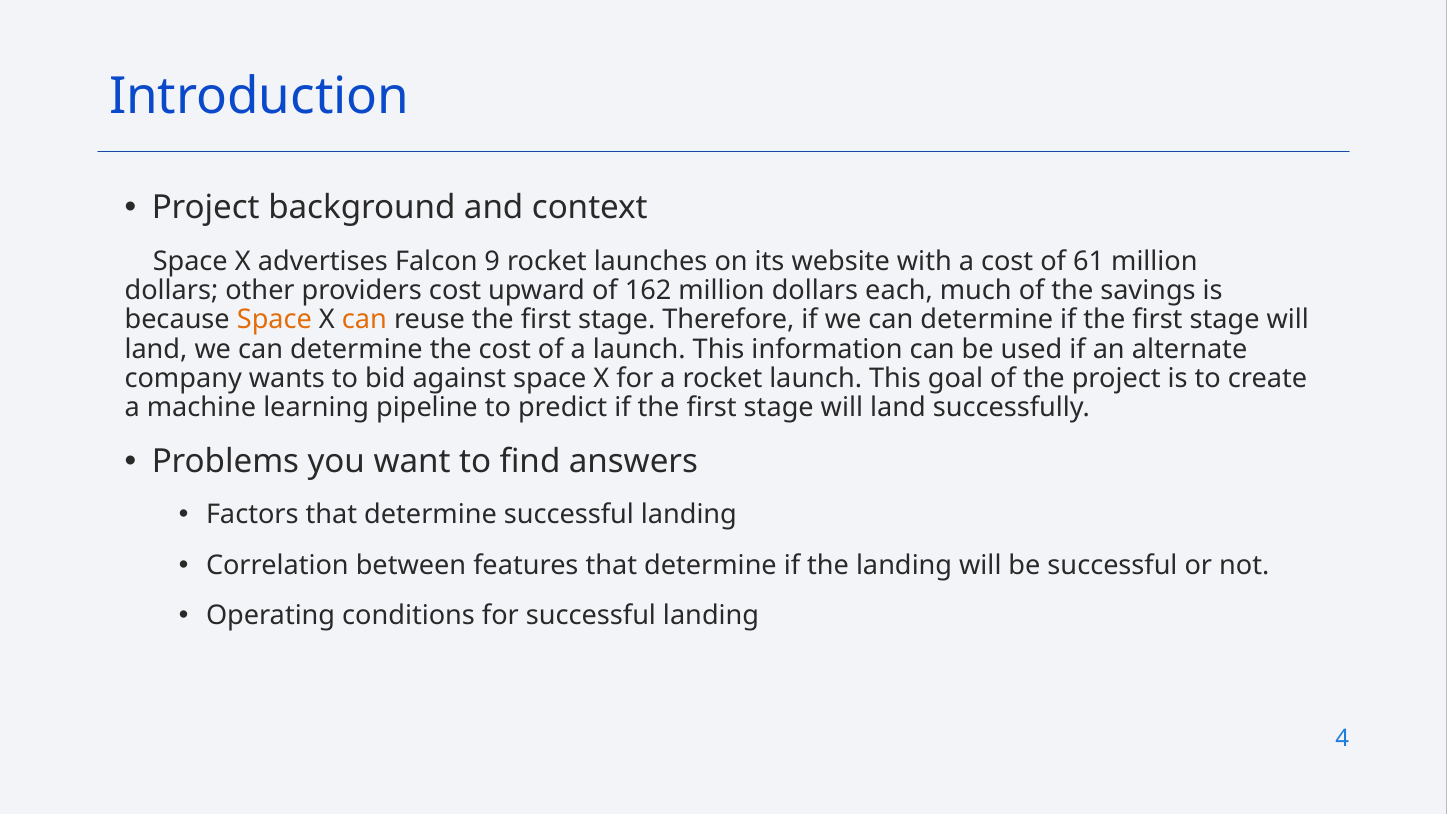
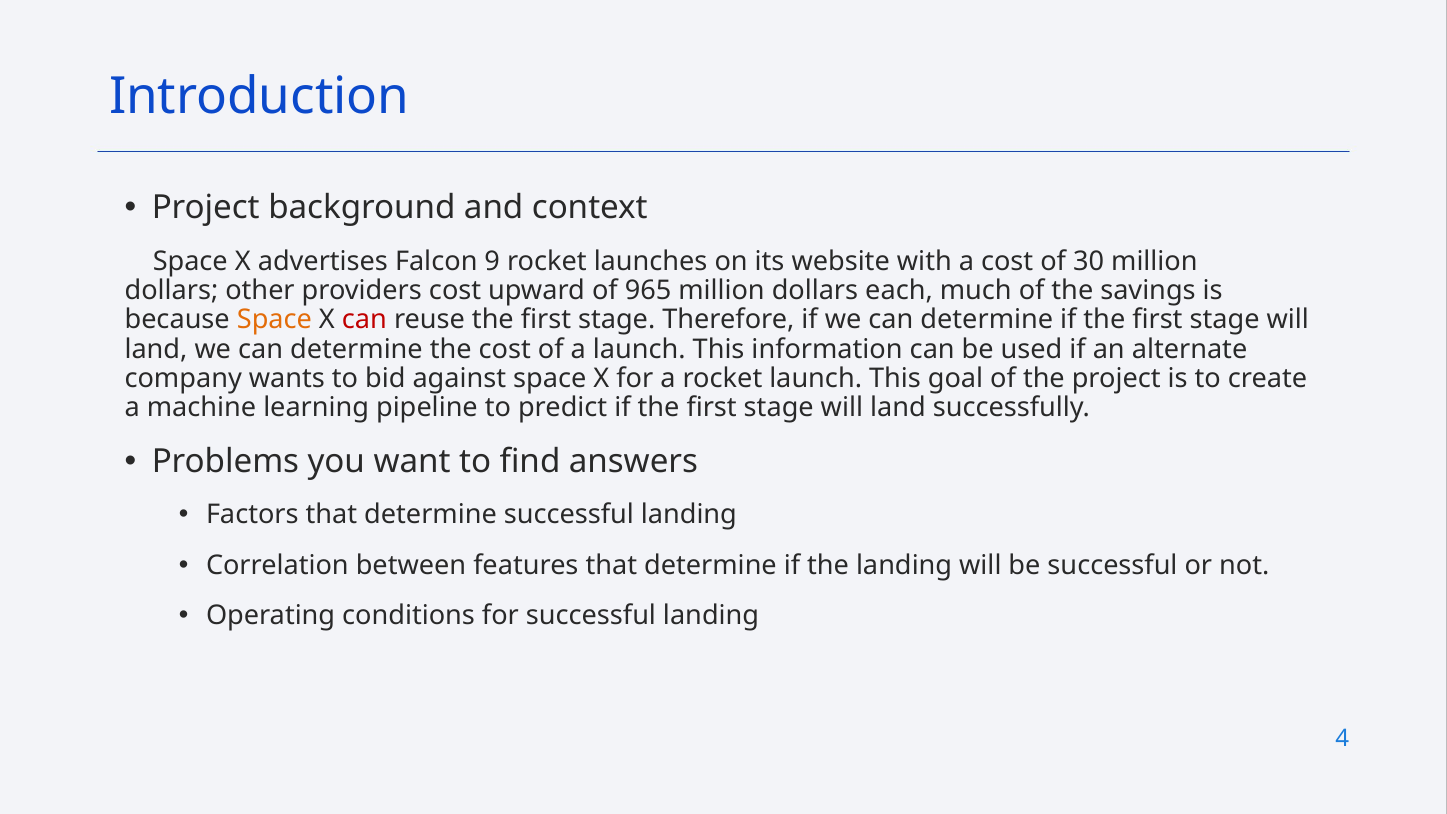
61: 61 -> 30 (1089, 261)
162: 162 -> 965 (648, 290)
can colour: orange -> red (364, 320)
